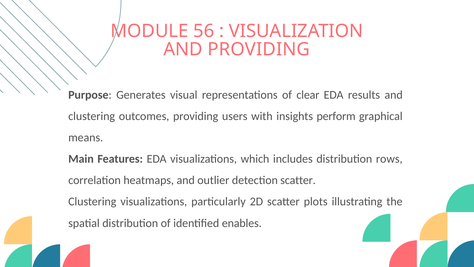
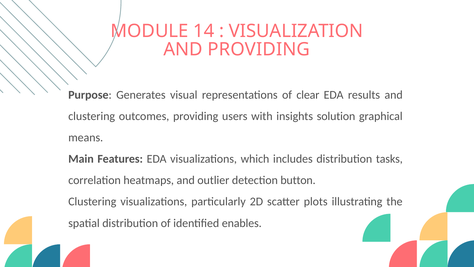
56: 56 -> 14 (204, 31)
perform: perform -> solution (336, 116)
rows: rows -> tasks (389, 159)
detection scatter: scatter -> button (298, 180)
